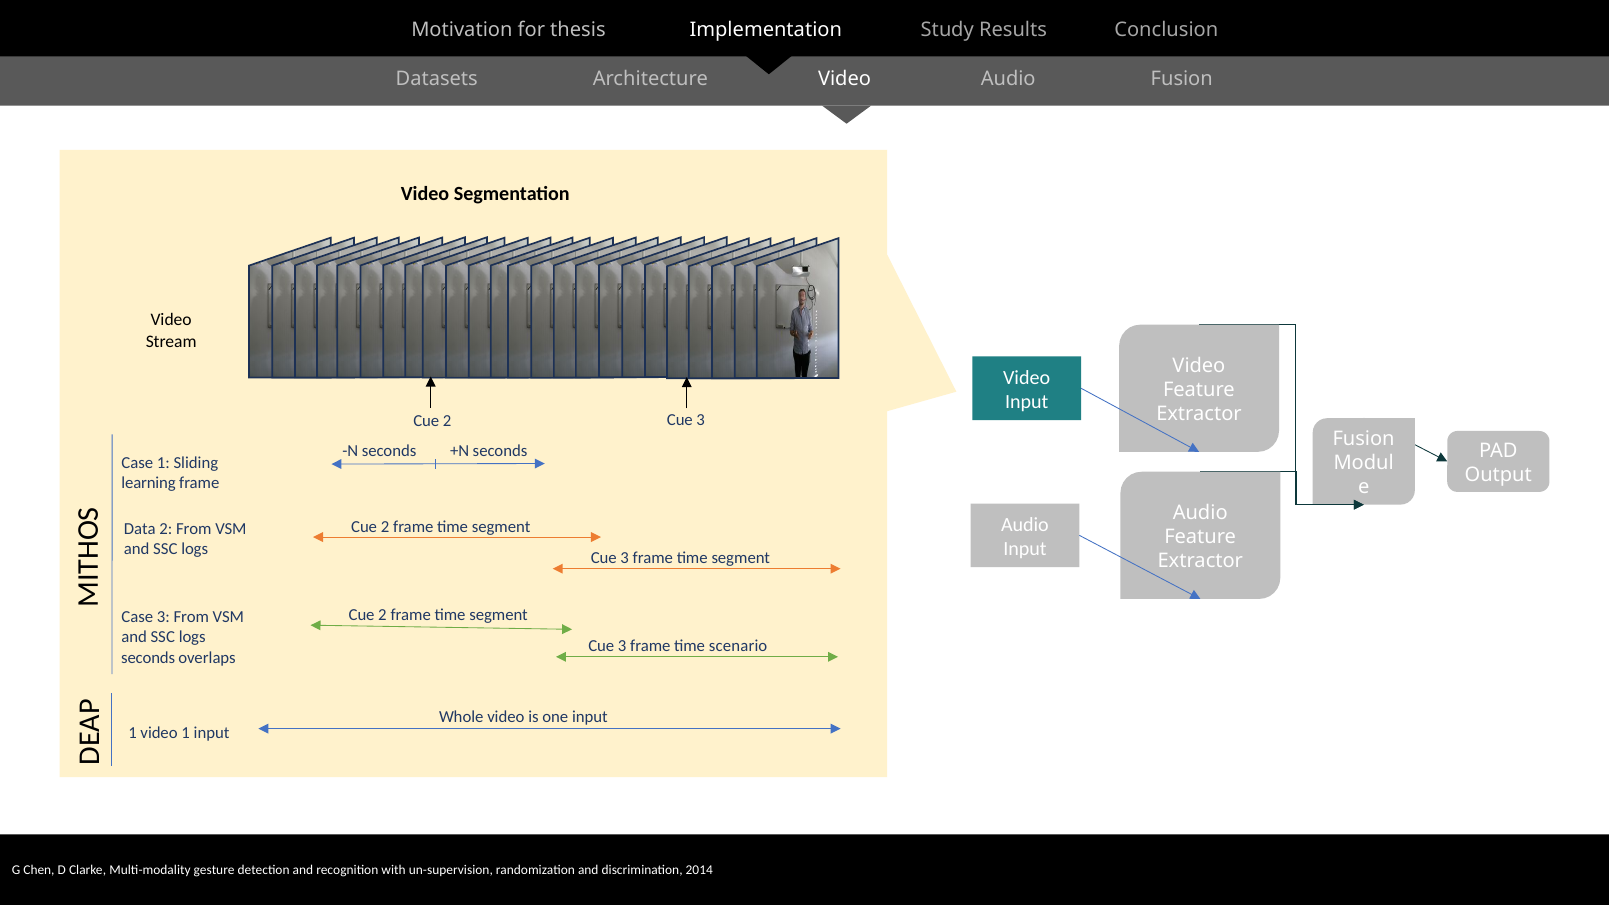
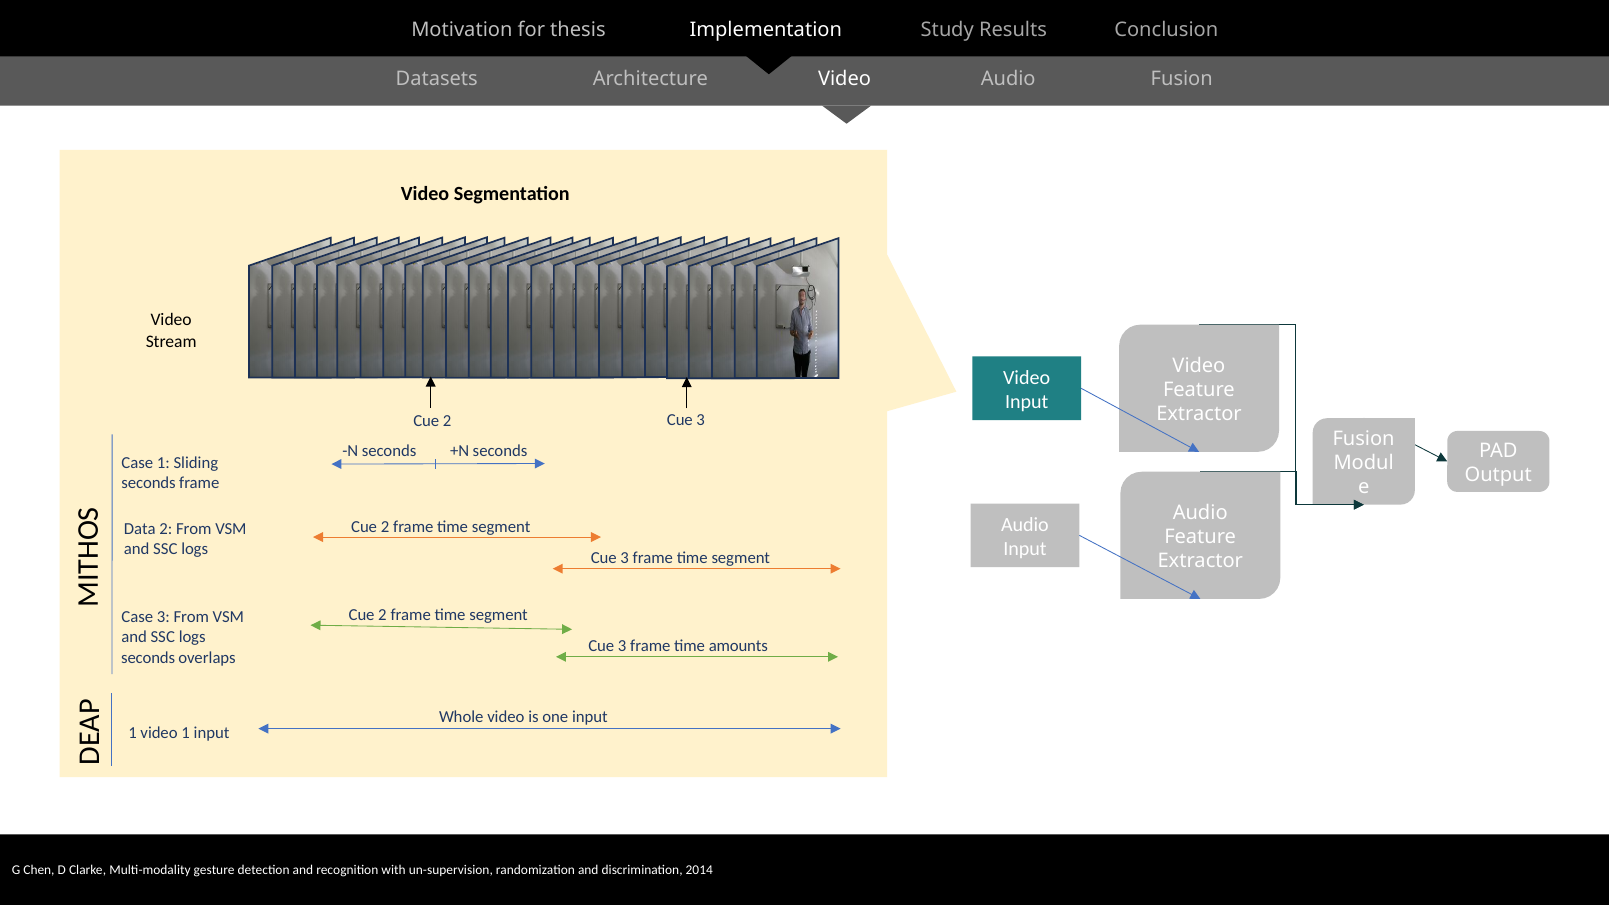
learning: learning -> seconds (149, 483)
scenario: scenario -> amounts (738, 646)
